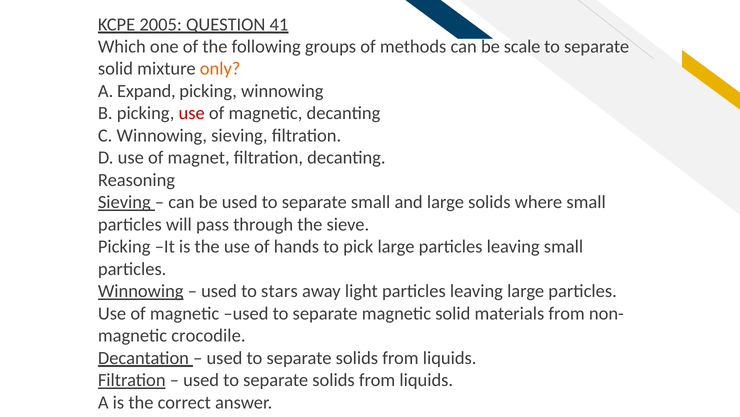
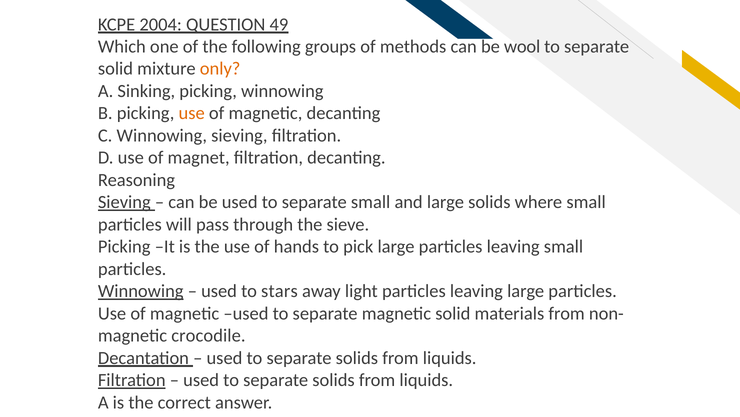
2005: 2005 -> 2004 (161, 24)
41: 41 -> 49 (279, 24)
scale: scale -> wool (522, 47)
Expand: Expand -> Sinking (146, 91)
use colour: red -> orange (192, 113)
